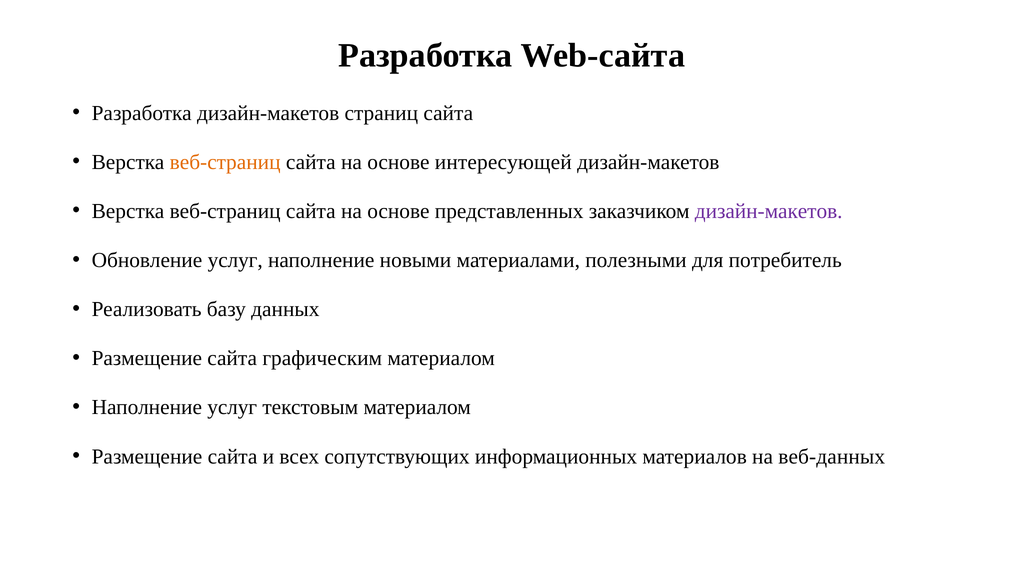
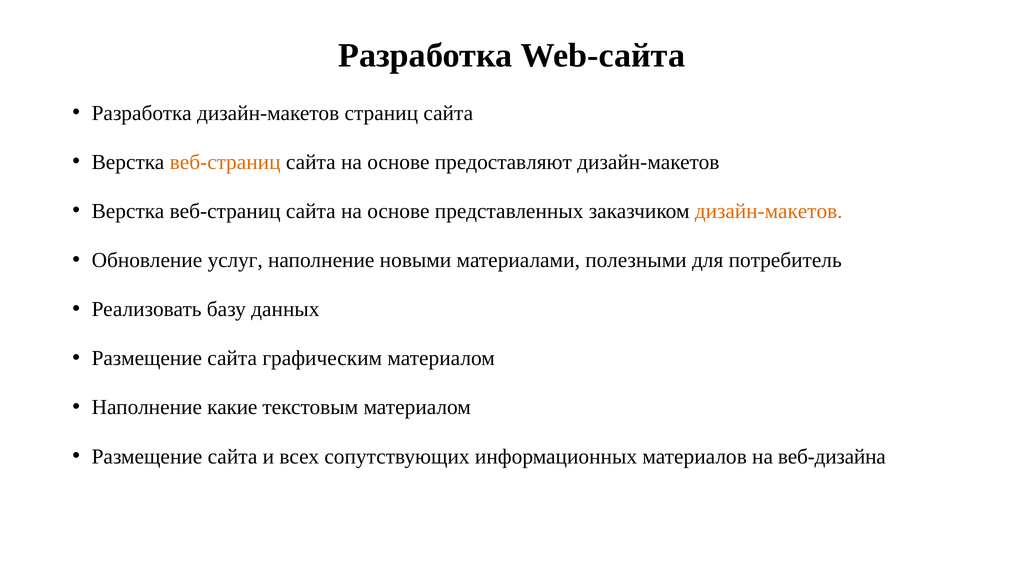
интересующей: интересующей -> предоставляют (503, 162)
дизайн-макетов colour: purple -> orange (769, 211)
Наполнение услуг: услуг -> какие (232, 407)
веб-данных: веб-данных -> веб-дизайна (832, 457)
